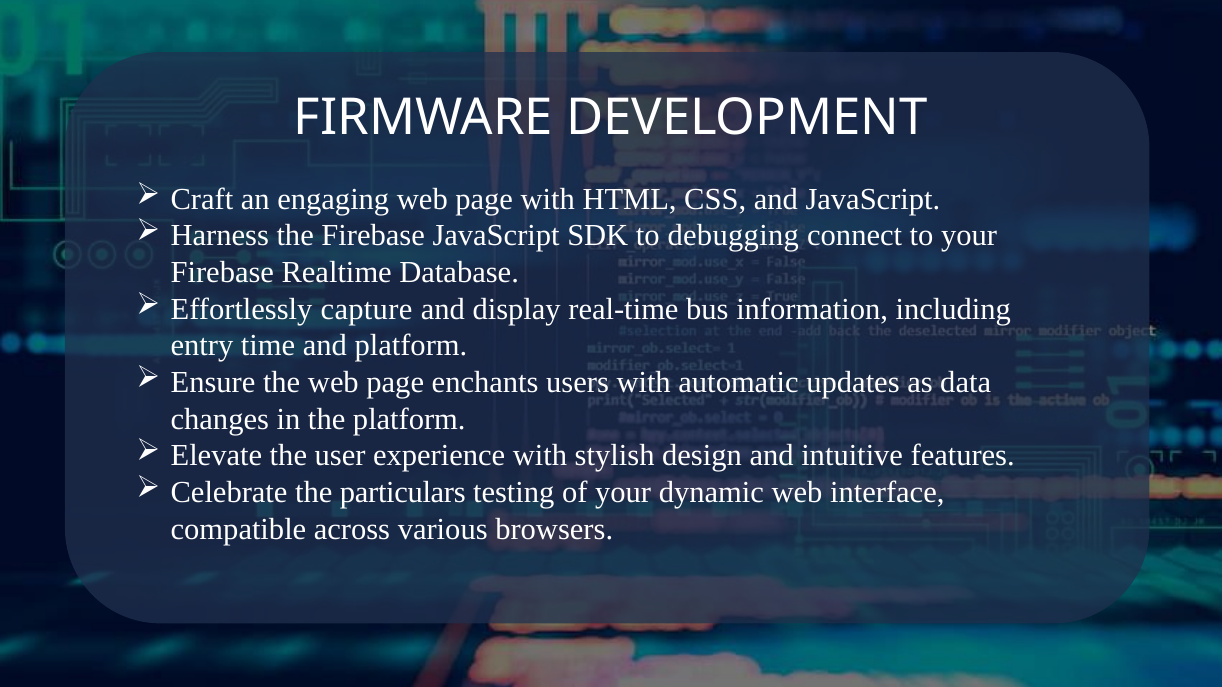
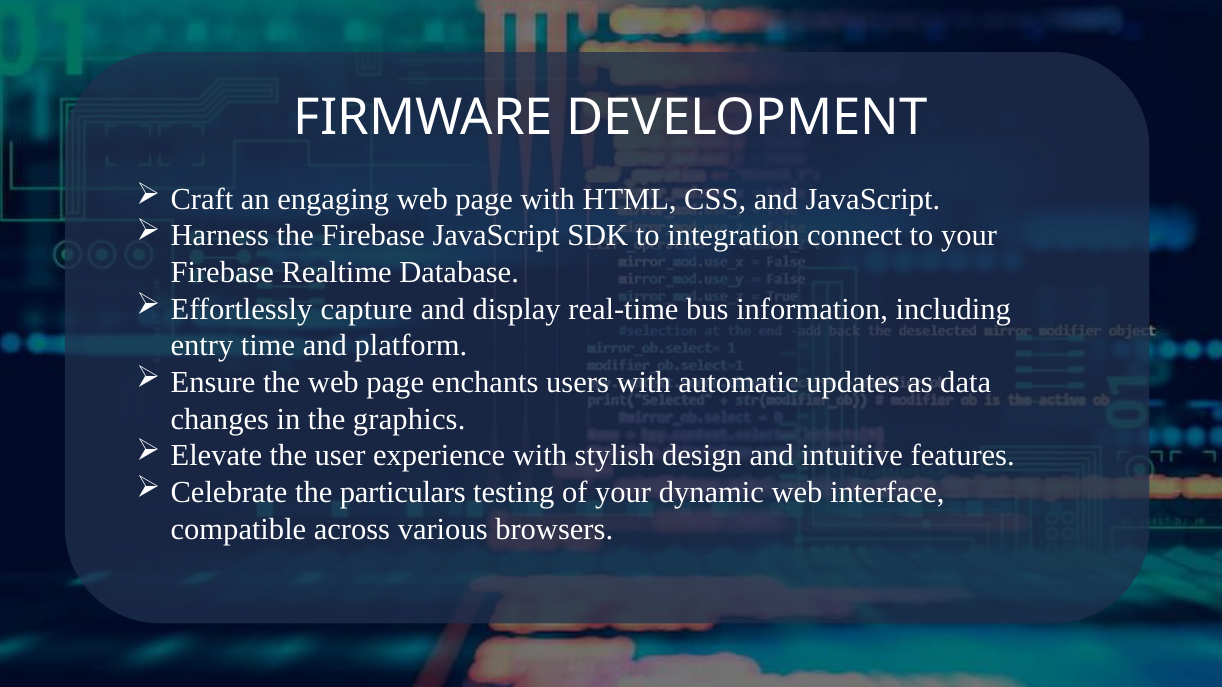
debugging: debugging -> integration (733, 236)
the platform: platform -> graphics (409, 419)
